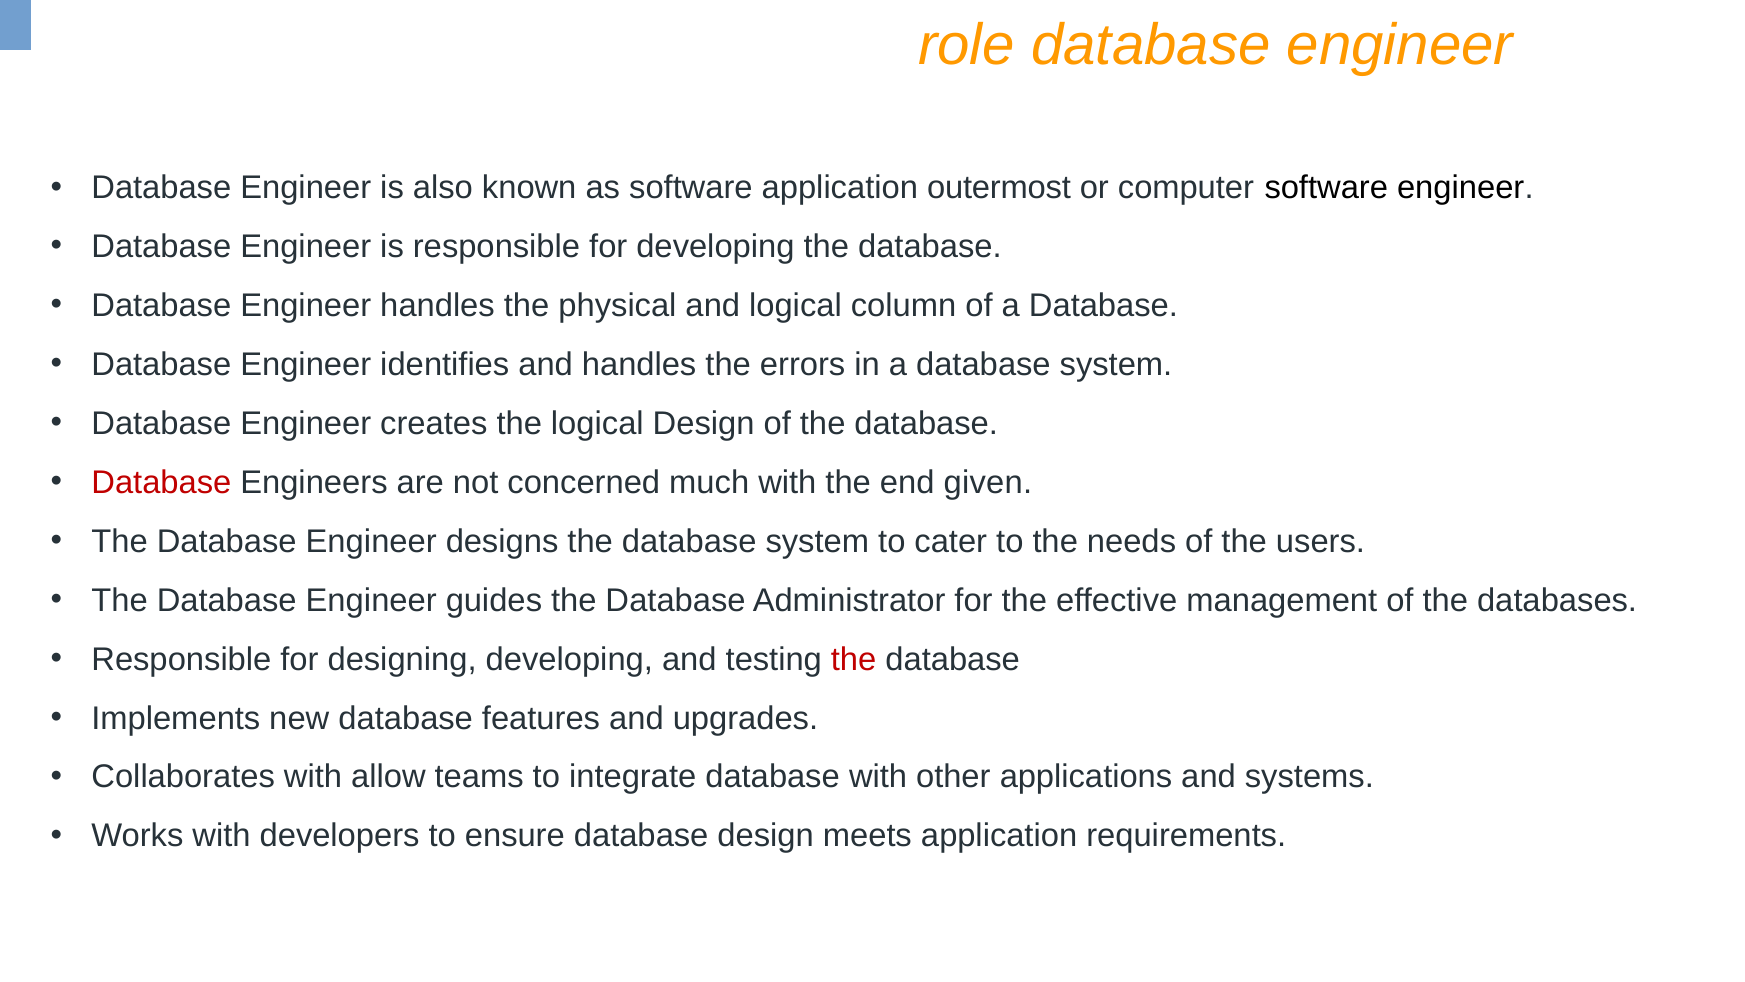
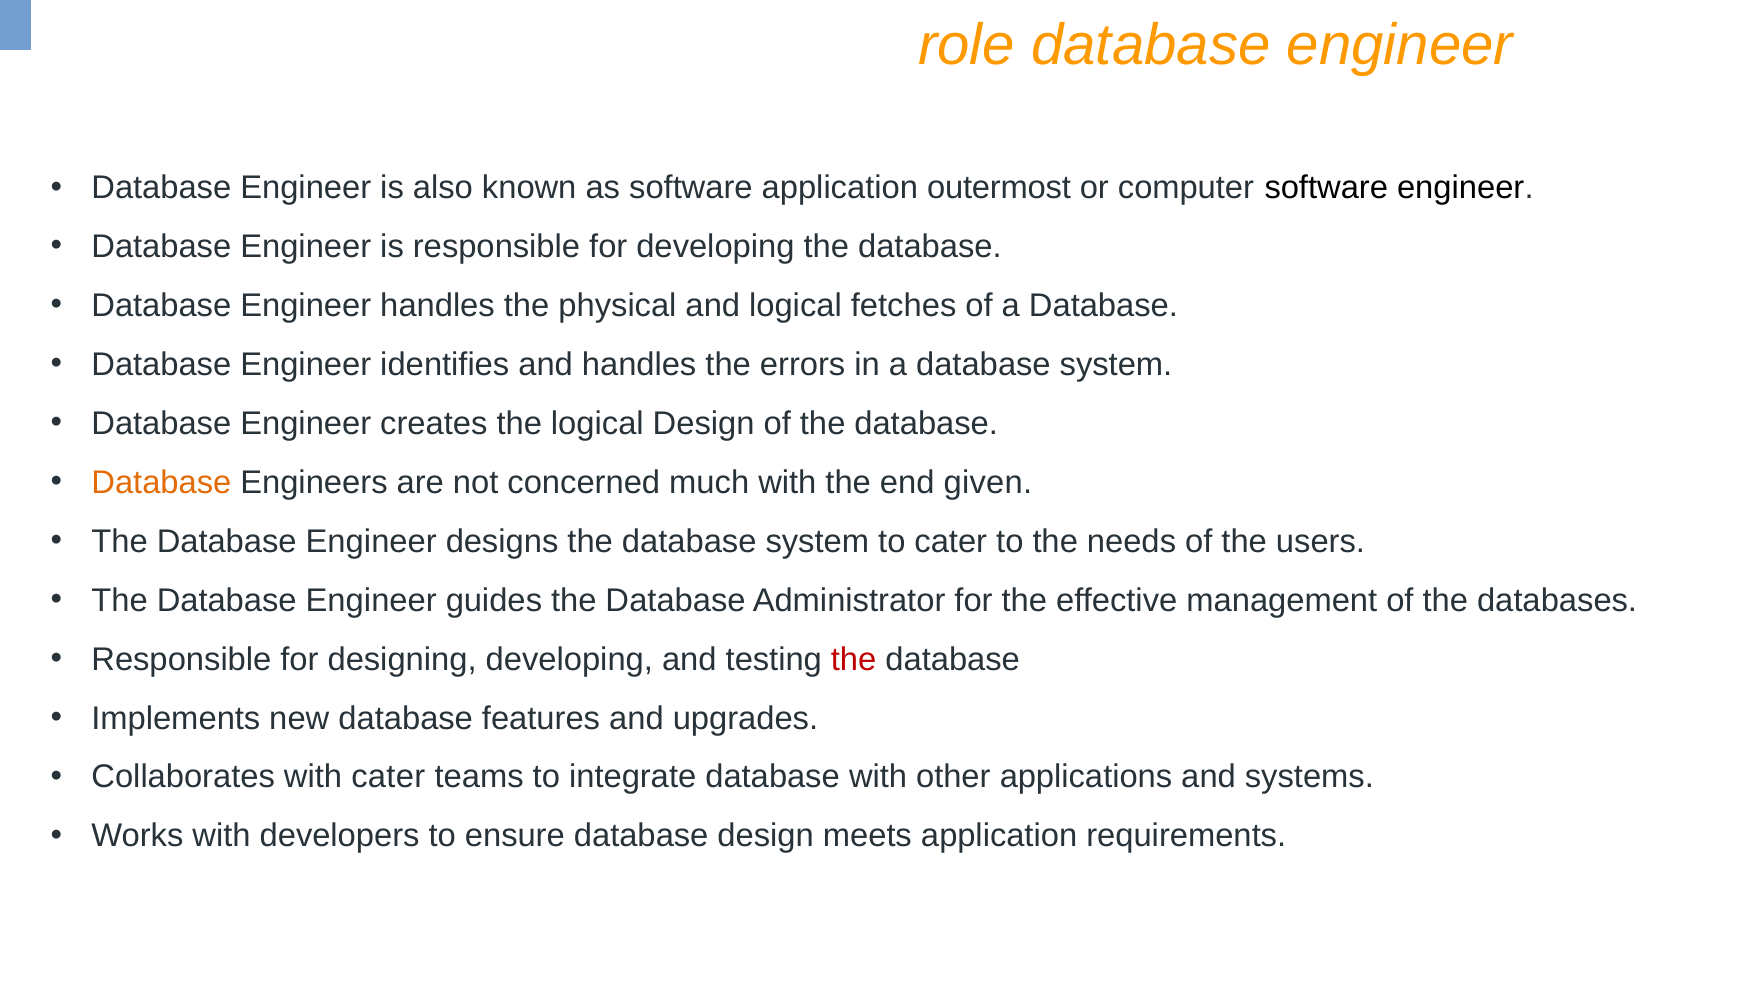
column: column -> fetches (904, 306)
Database colour: red -> orange (161, 482)
with allow: allow -> cater (388, 777)
